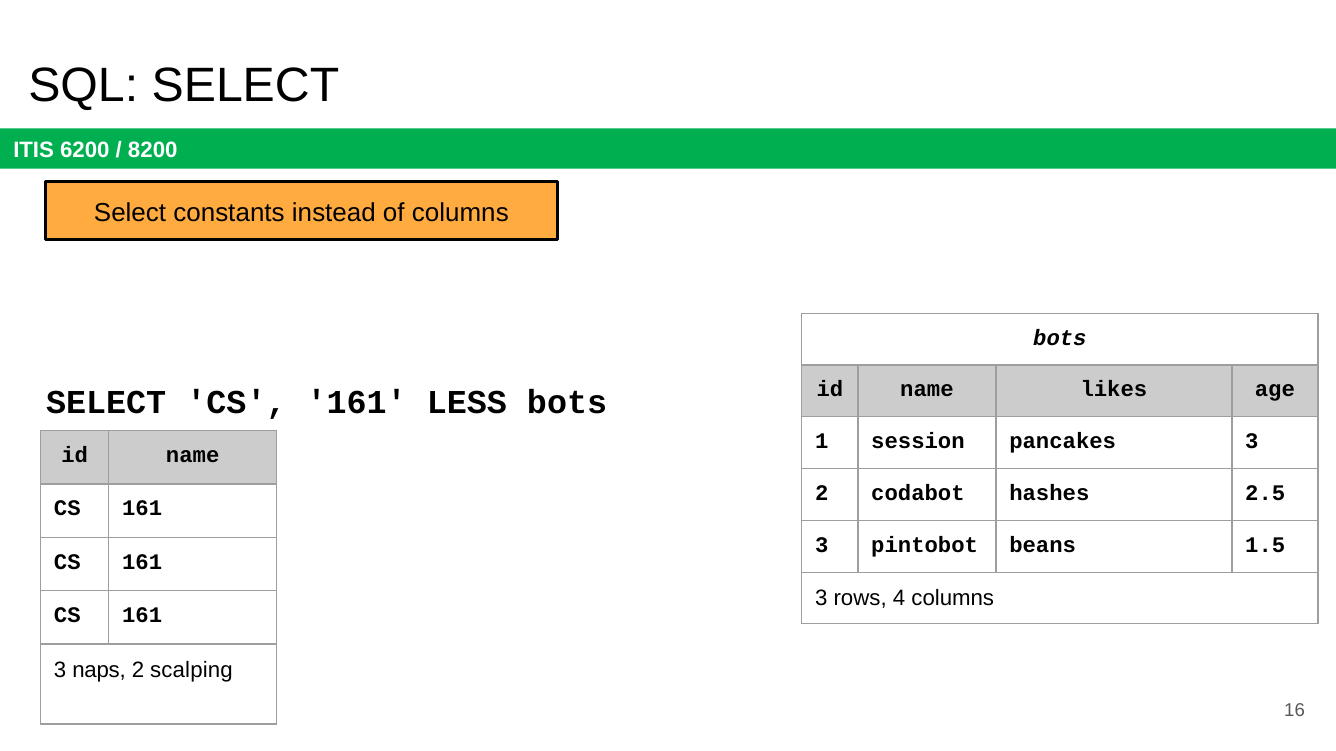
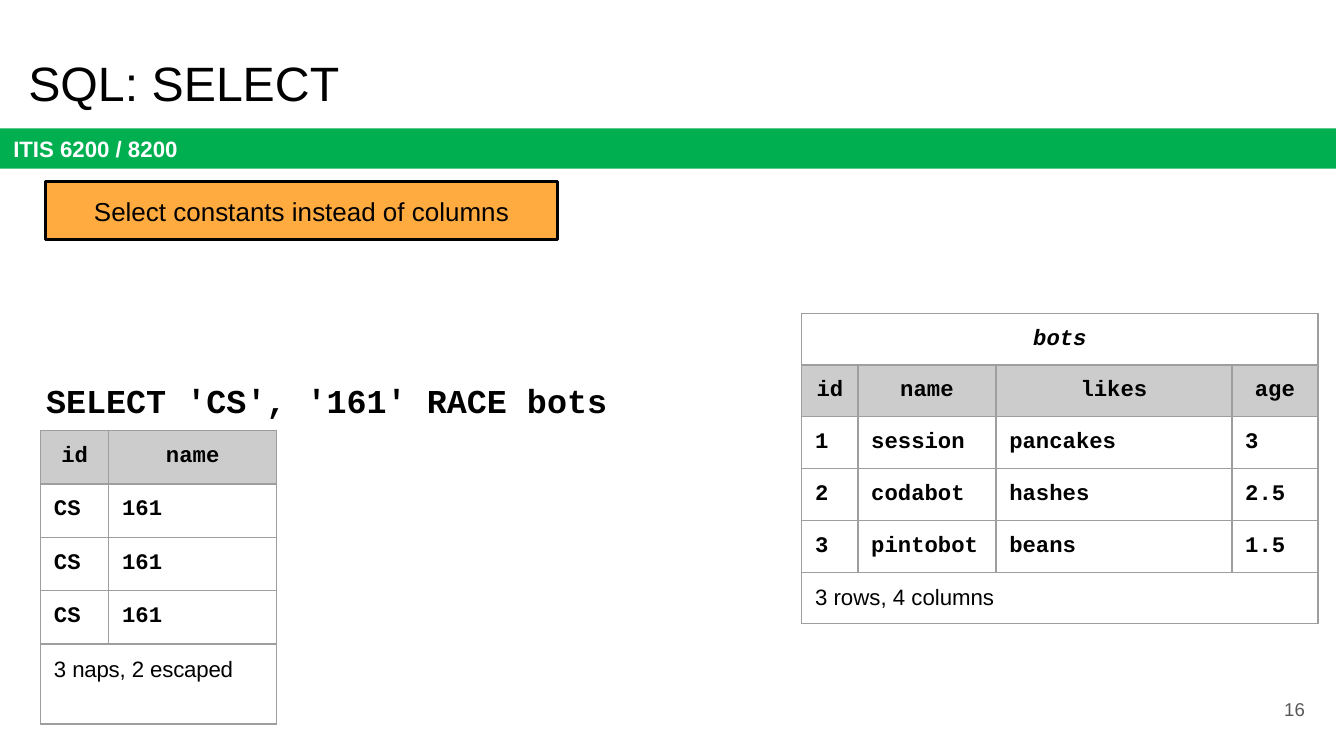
LESS: LESS -> RACE (467, 403)
scalping: scalping -> escaped (192, 671)
